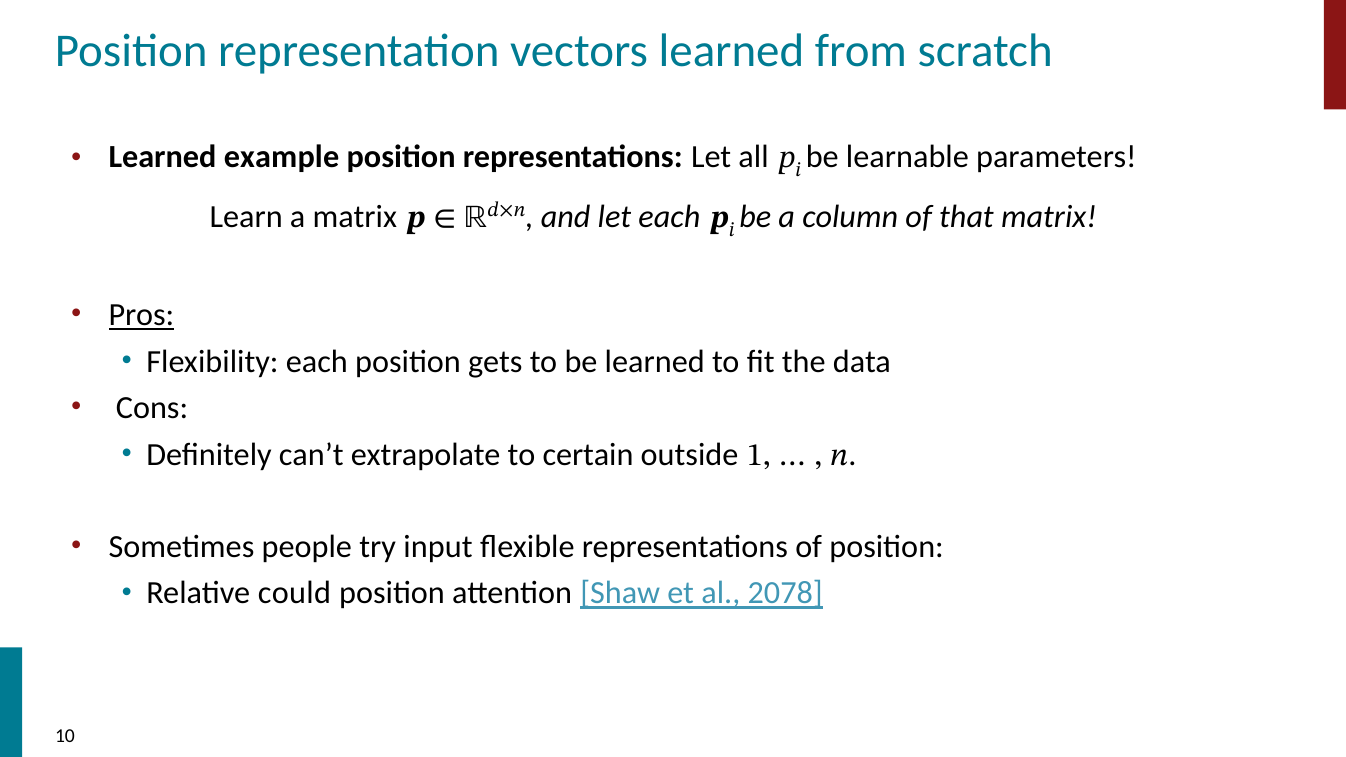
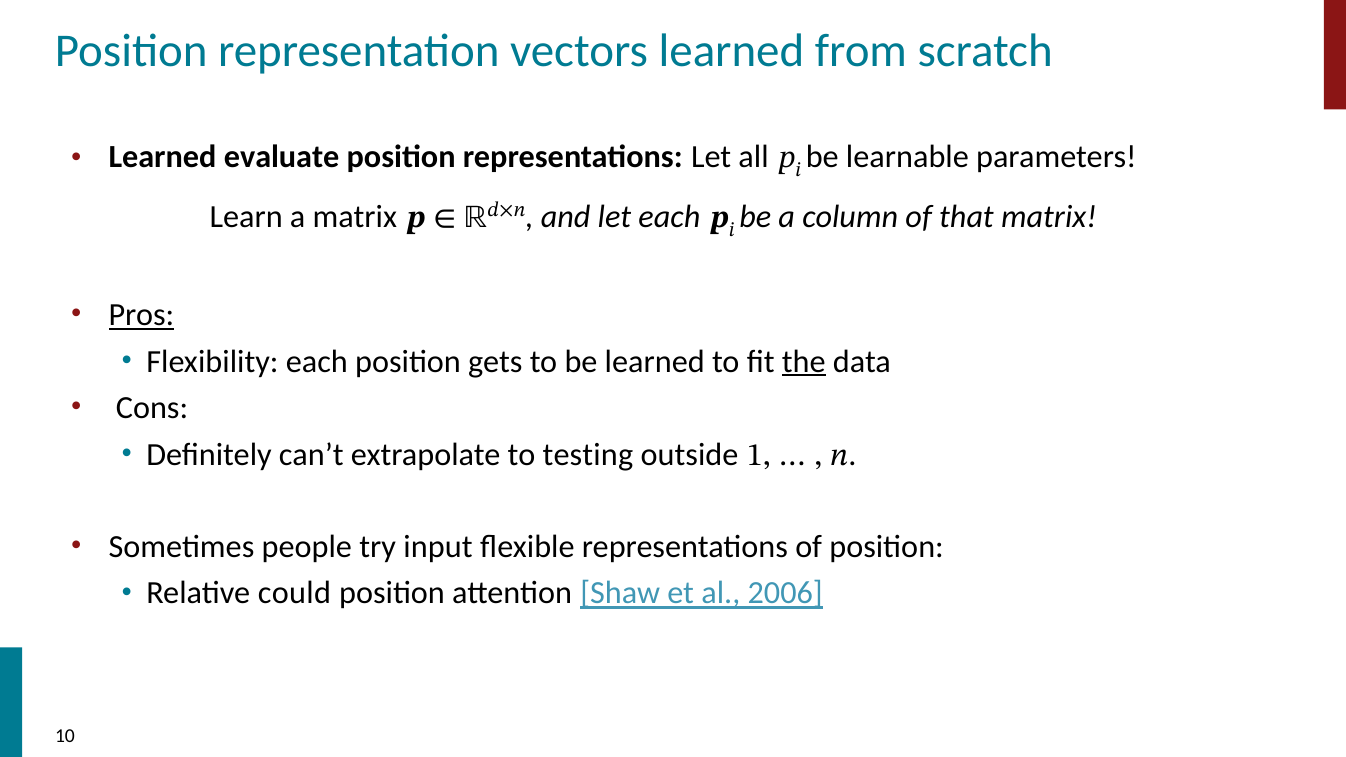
example: example -> evaluate (282, 157)
the underline: none -> present (804, 362)
certain: certain -> testing (588, 455)
2078: 2078 -> 2006 (785, 593)
